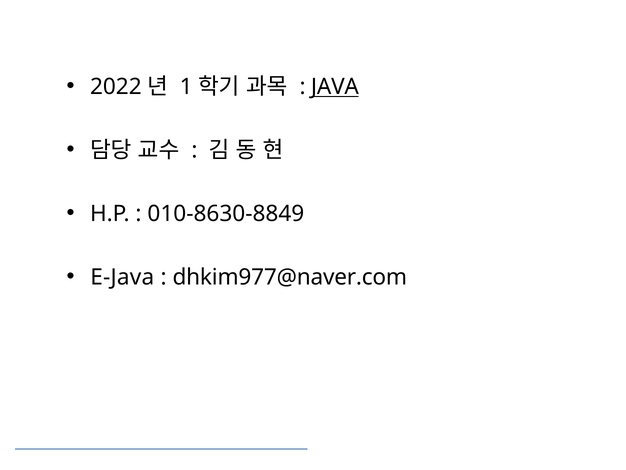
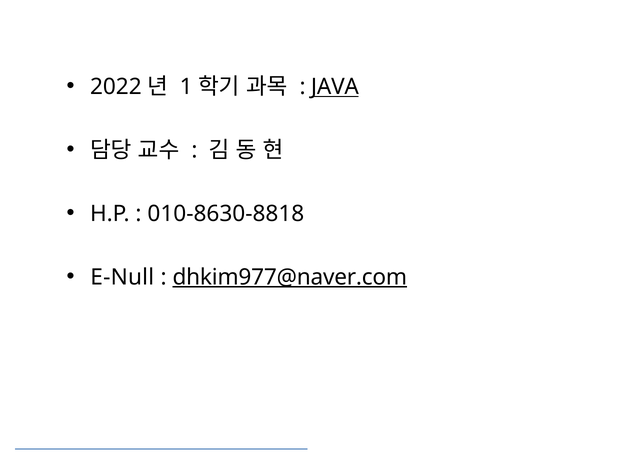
010-8630-8849: 010-8630-8849 -> 010-8630-8818 (226, 213)
E-Java: E-Java -> E-Null (122, 277)
dhkim977@naver.com underline: none -> present (290, 277)
